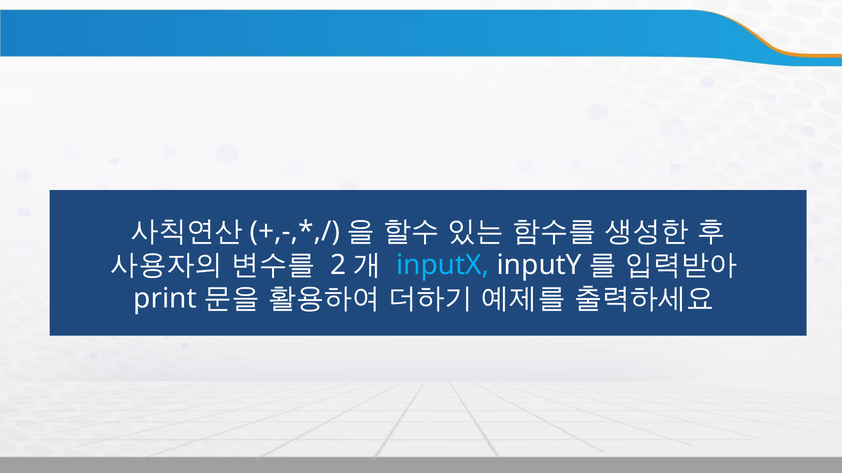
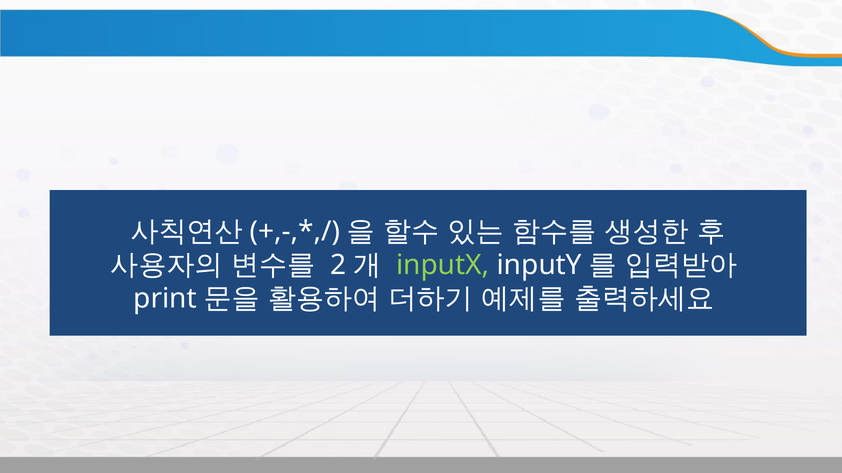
inputX colour: light blue -> light green (443, 265)
